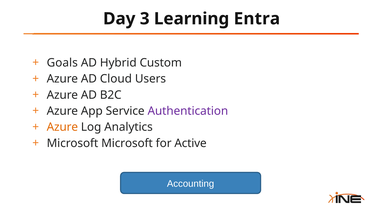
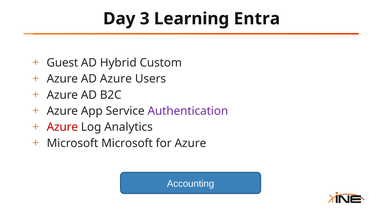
Goals: Goals -> Guest (62, 63)
AD Cloud: Cloud -> Azure (116, 79)
Azure colour: orange -> red (62, 127)
for Active: Active -> Azure (190, 143)
